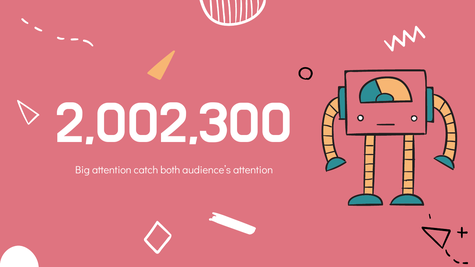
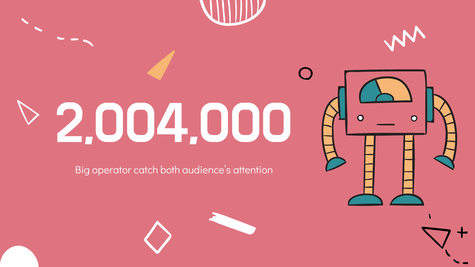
2,002,300: 2,002,300 -> 2,004,000 (174, 123)
Big attention: attention -> operator (112, 170)
